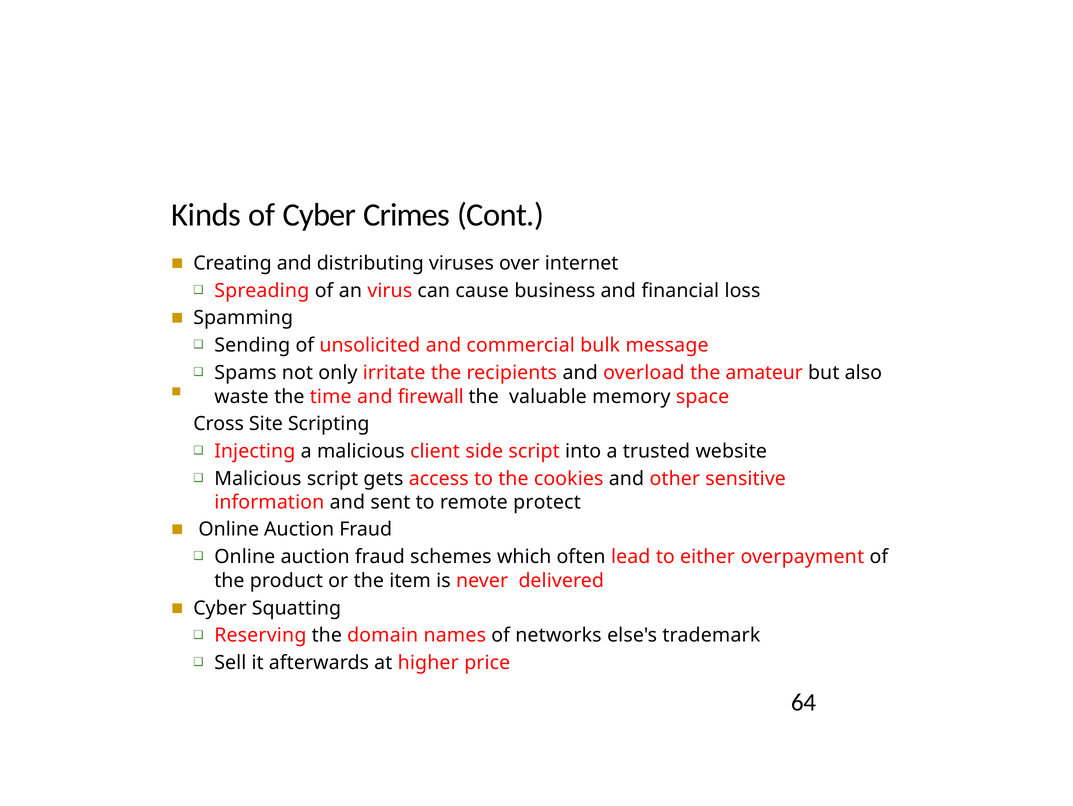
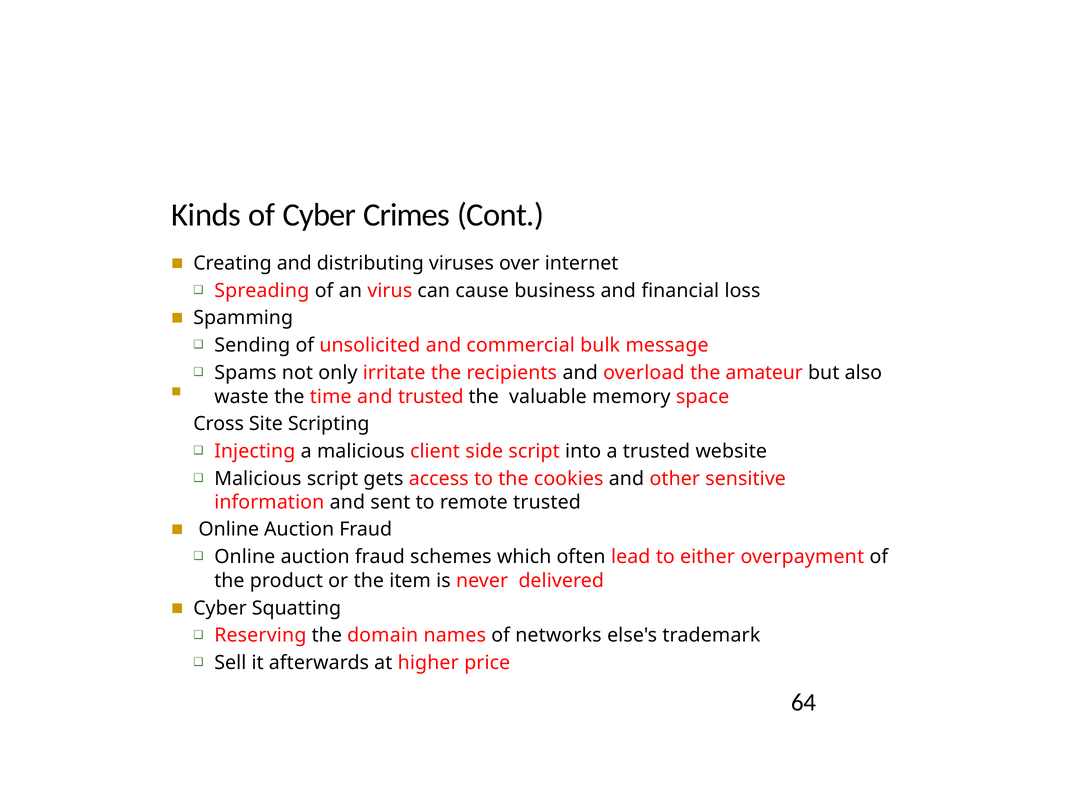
and firewall: firewall -> trusted (431, 397)
remote protect: protect -> trusted (547, 502)
